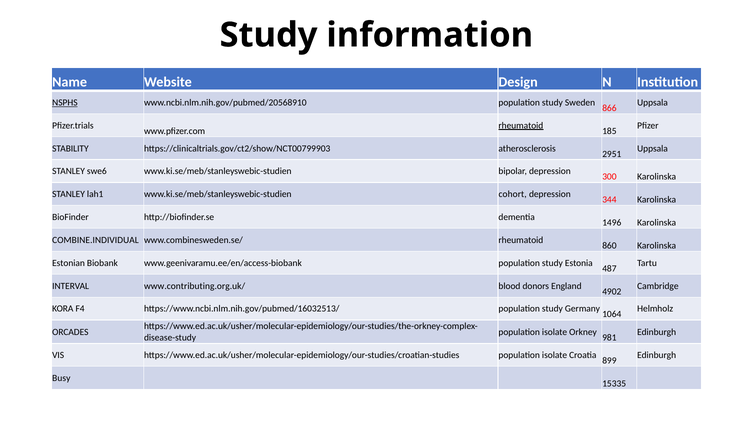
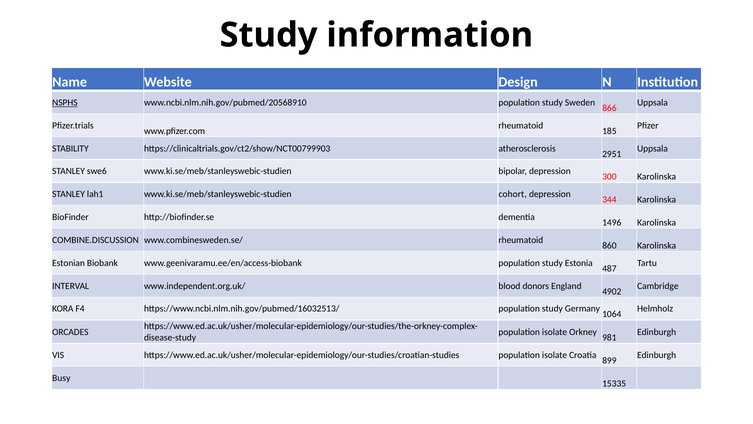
rheumatoid underline: present -> none (521, 125)
COMBINE.INDIVIDUAL: COMBINE.INDIVIDUAL -> COMBINE.DISCUSSION (96, 240)
www.contributing.org.uk/: www.contributing.org.uk/ -> www.independent.org.uk/ (195, 286)
